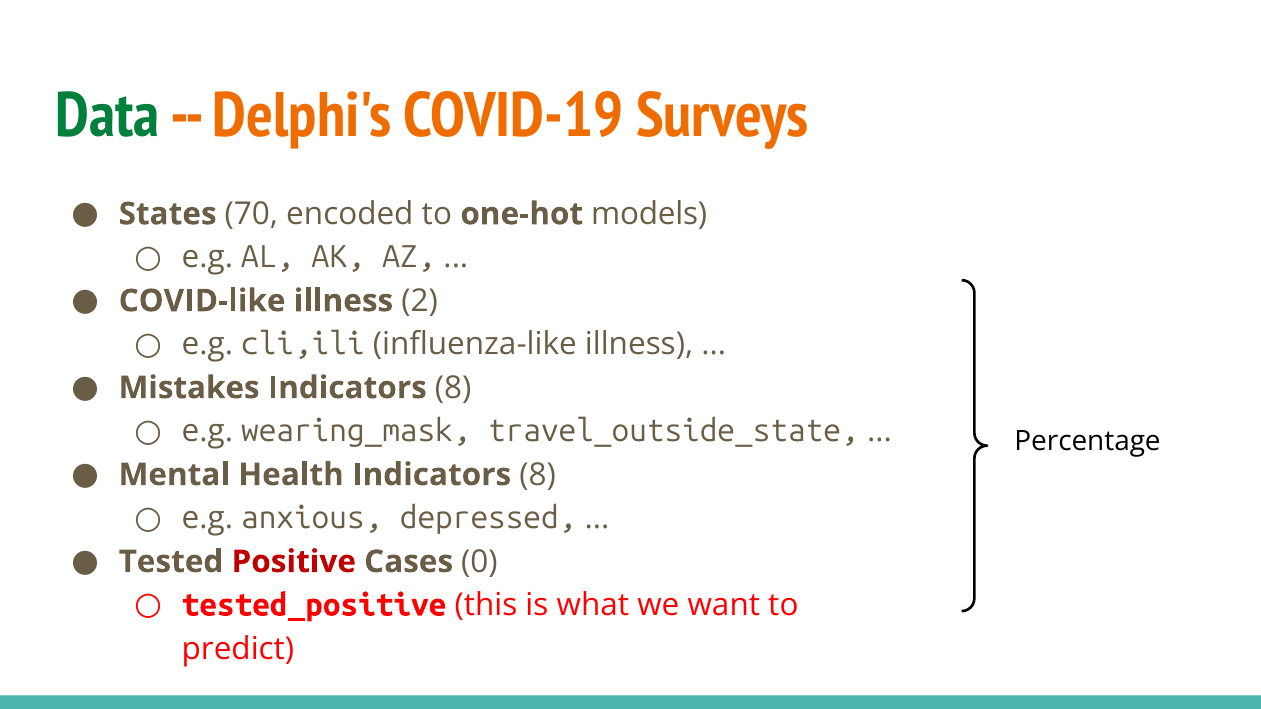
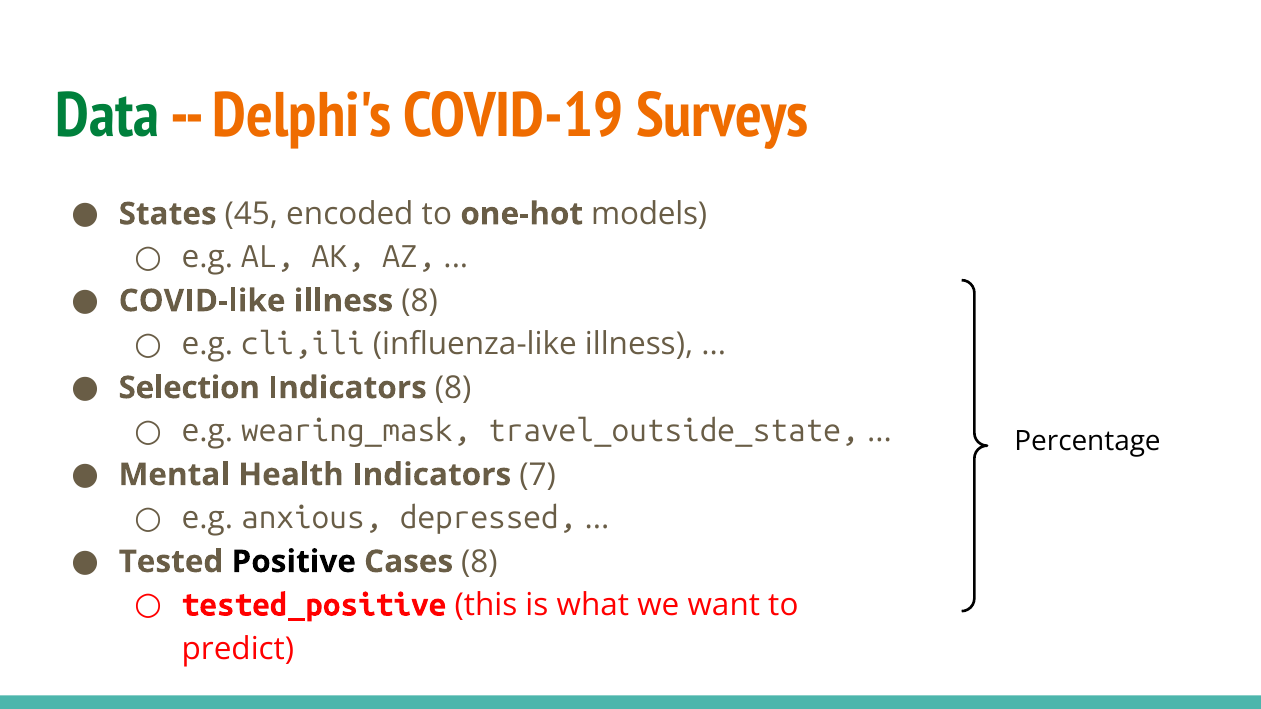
70: 70 -> 45 (251, 214)
illness 2: 2 -> 8 (420, 301)
Mistakes: Mistakes -> Selection (189, 388)
Health Indicators 8: 8 -> 7 (538, 475)
Positive colour: red -> black (294, 562)
Cases 0: 0 -> 8 (479, 562)
